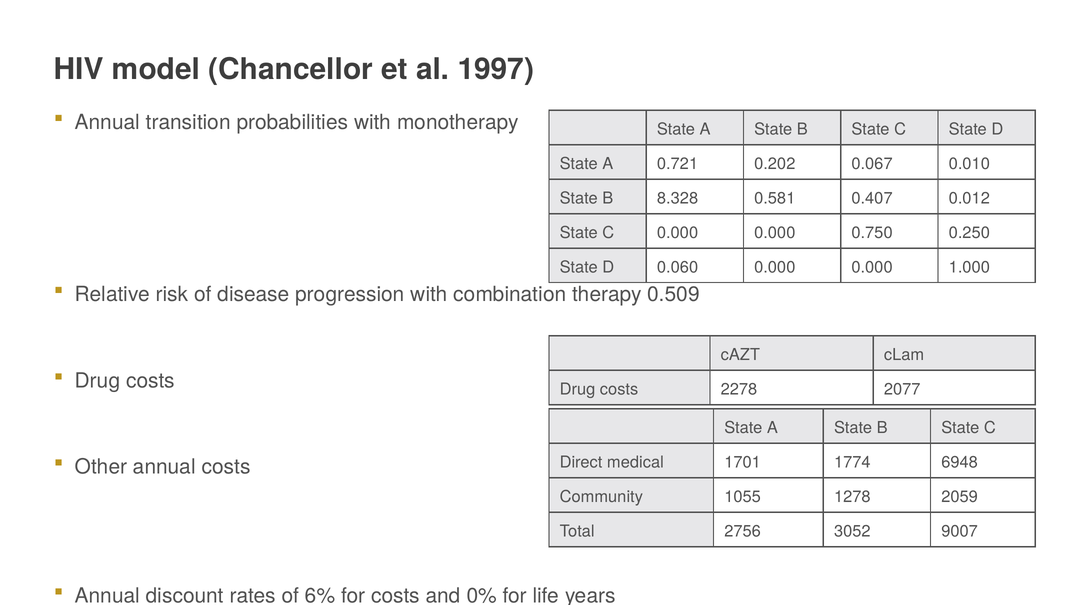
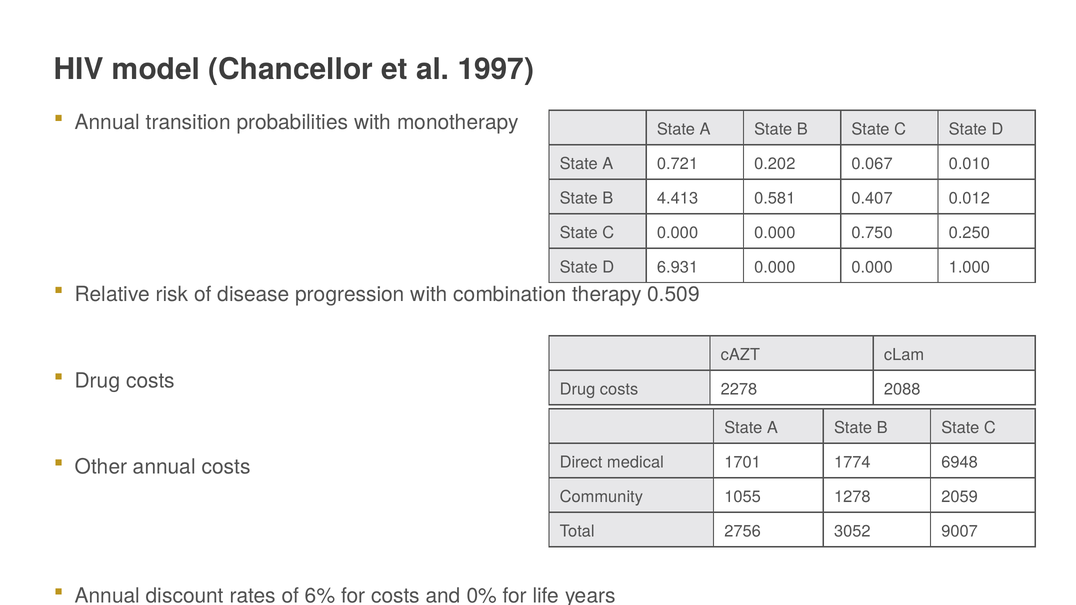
8.328: 8.328 -> 4.413 (678, 198)
0.060: 0.060 -> 6.931 (678, 267)
2077: 2077 -> 2088 (902, 389)
